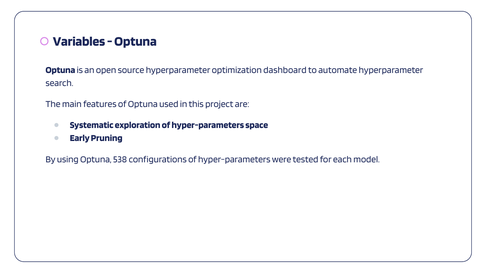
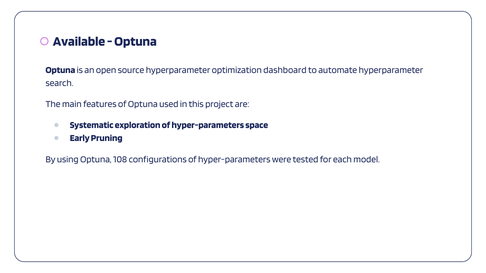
Variables: Variables -> Available (79, 41)
538: 538 -> 108 (120, 159)
